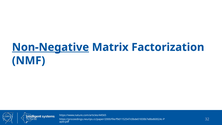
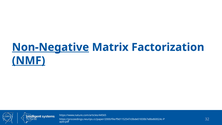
NMF underline: none -> present (29, 61)
